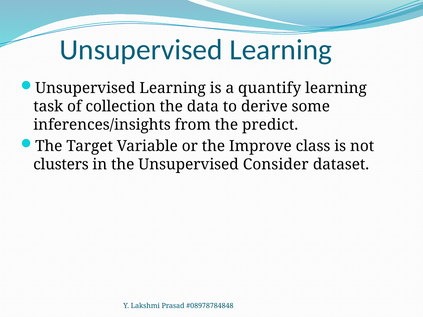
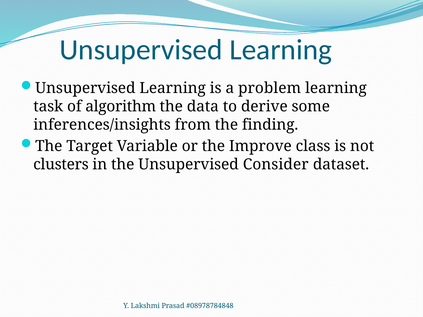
quantify: quantify -> problem (270, 88)
collection: collection -> algorithm (121, 107)
predict: predict -> finding (270, 125)
